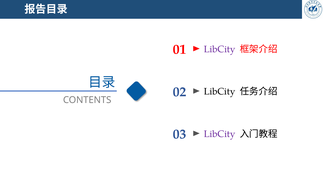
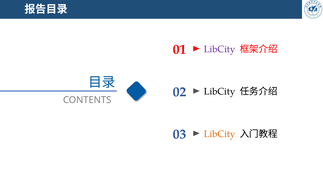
LibCity colour: purple -> orange (220, 134)
